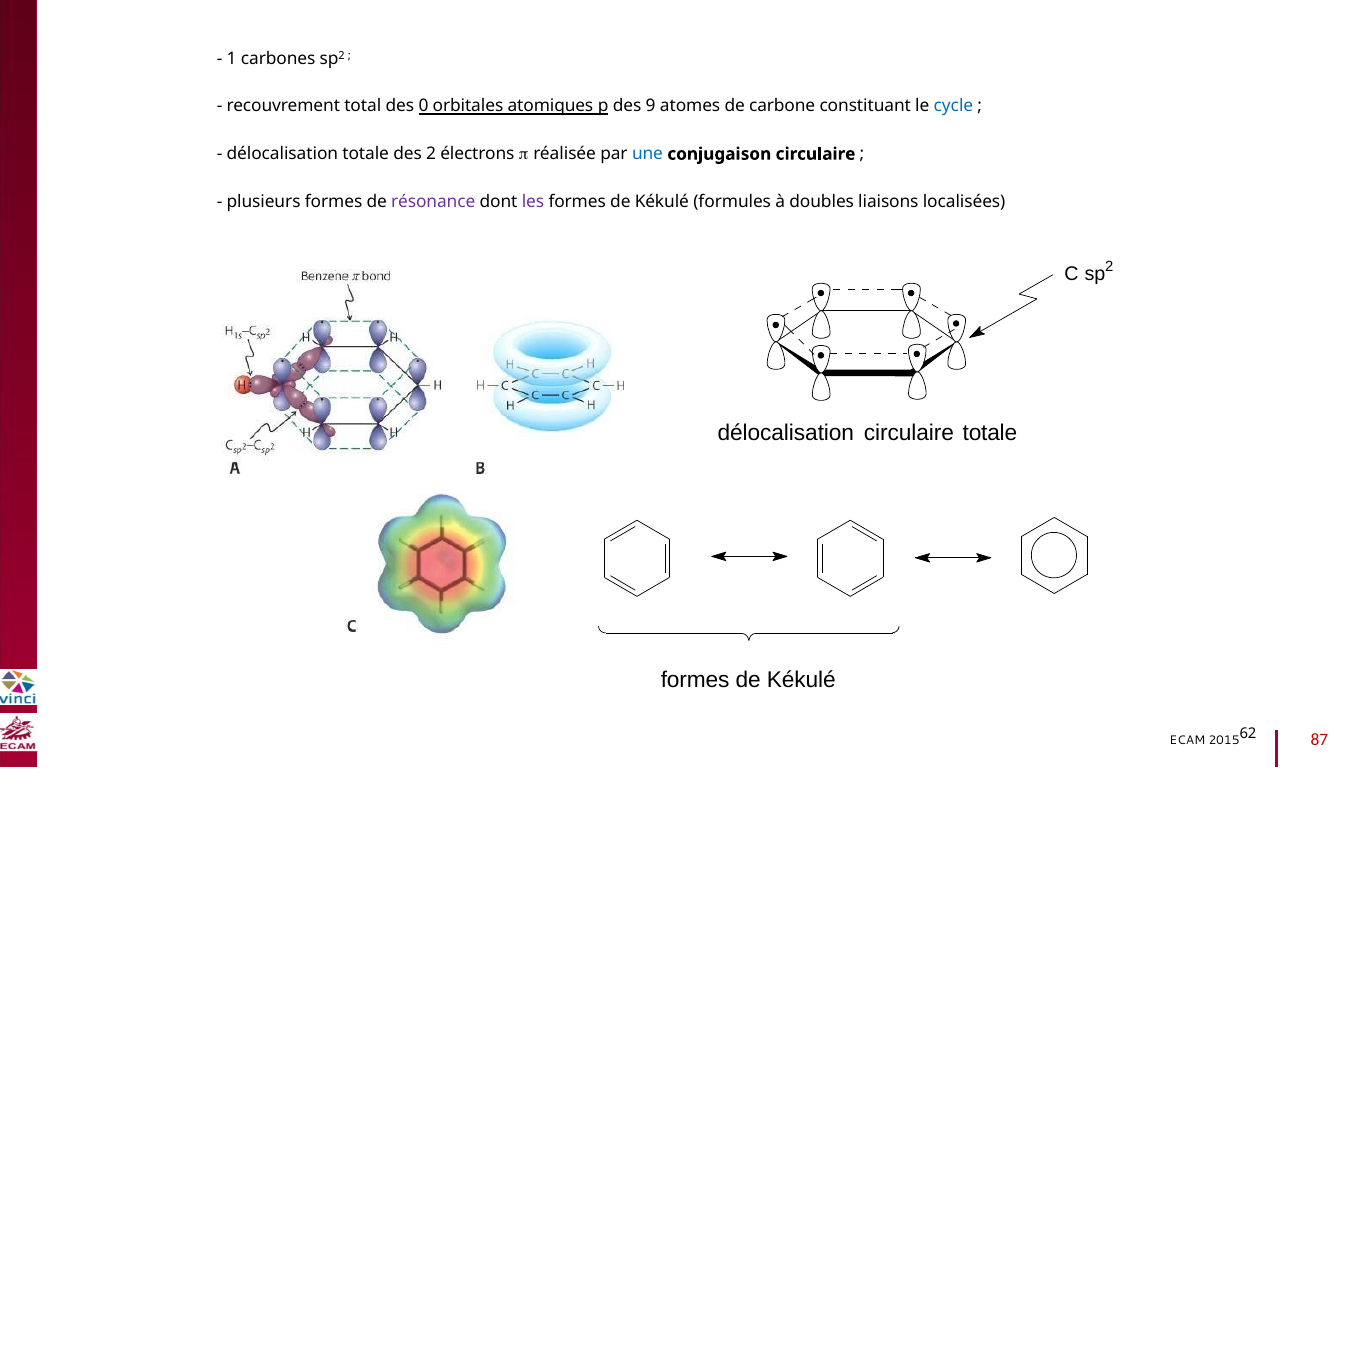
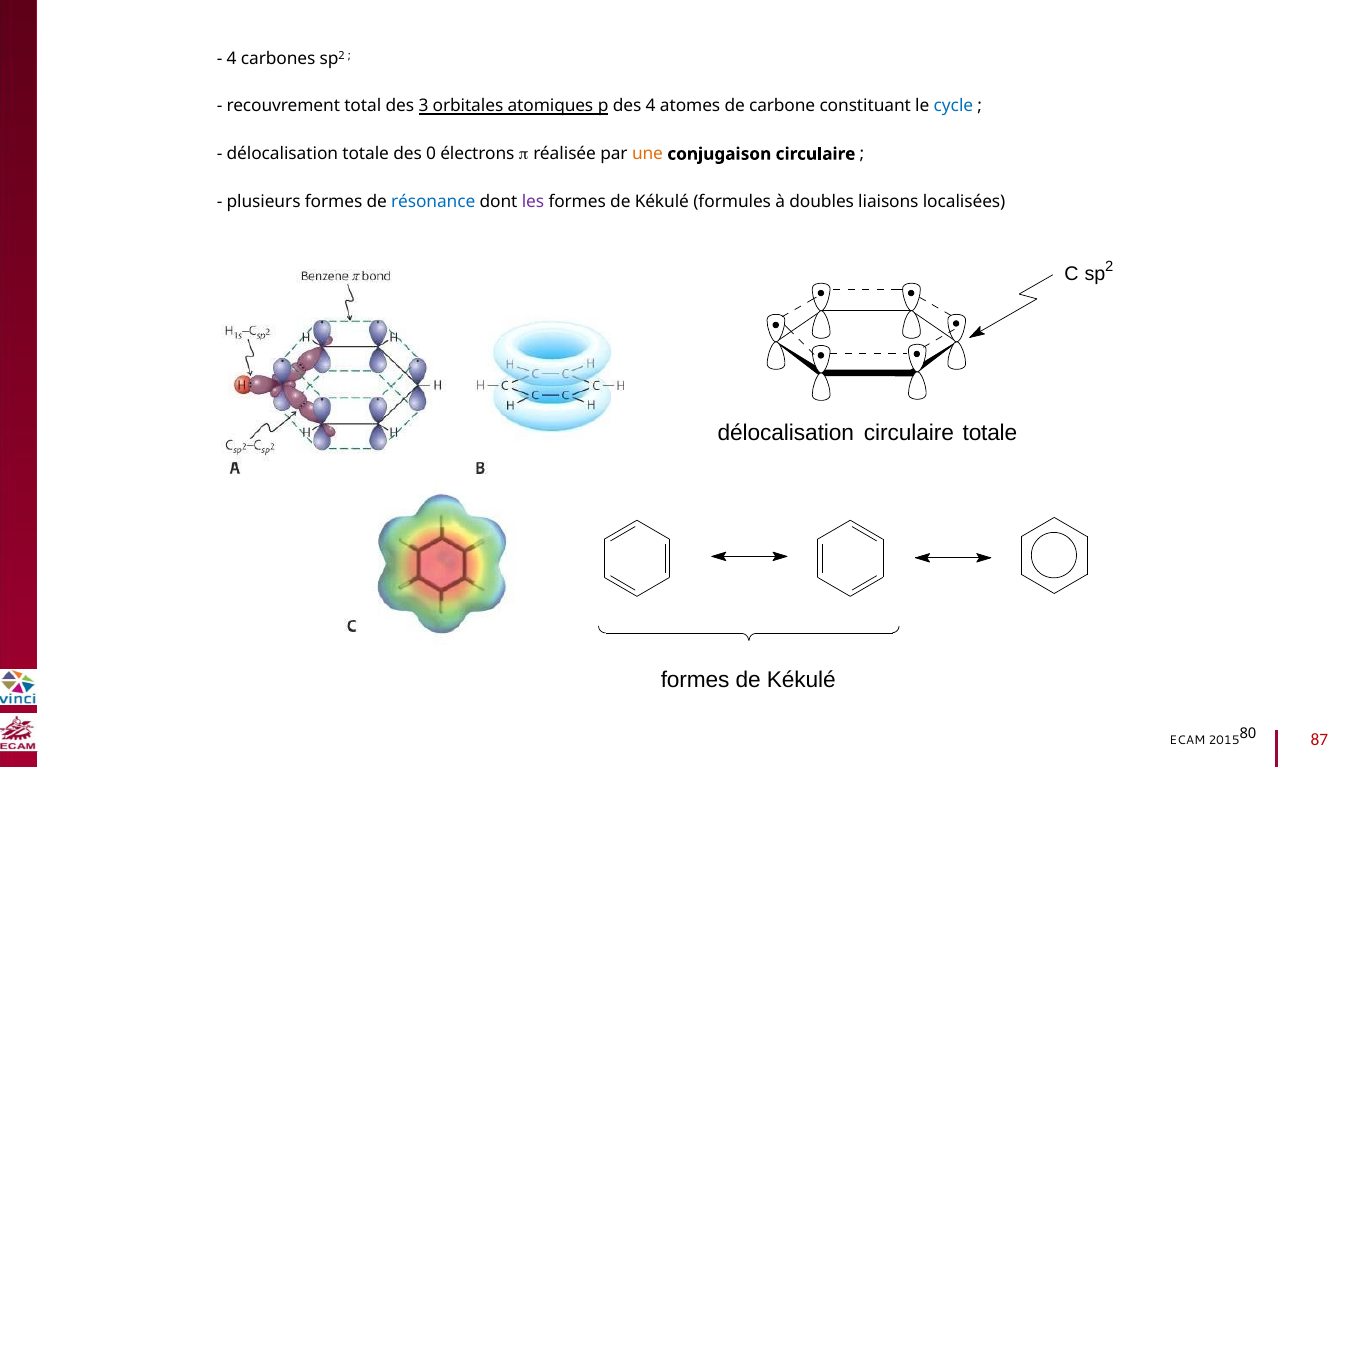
1: 1 -> 4 (232, 58)
des 0: 0 -> 3 (423, 106)
des 9: 9 -> 4 (651, 106)
des 2: 2 -> 0 (431, 154)
une colour: blue -> orange (648, 154)
résonance colour: purple -> blue (433, 201)
62: 62 -> 80 (1248, 734)
